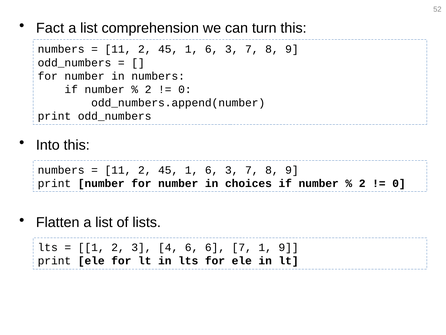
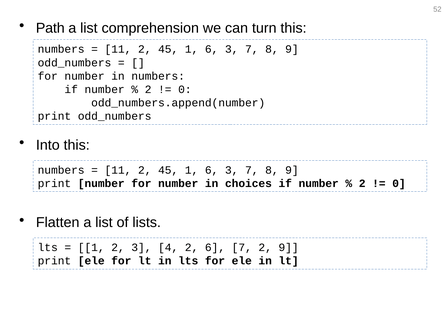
Fact: Fact -> Path (50, 28)
4 6: 6 -> 2 (192, 247)
7 1: 1 -> 2 (265, 247)
